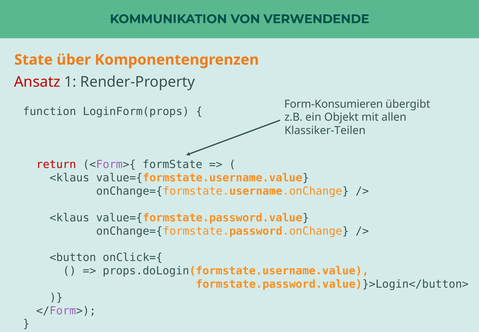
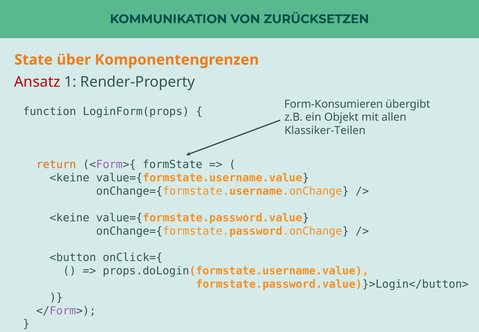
VERWENDENDE: VERWENDENDE -> ZURÜCKSETZEN (316, 19)
return colour: red -> orange (56, 164)
<klaus: <klaus -> <keine (70, 178)
<klaus: <klaus -> <keine (70, 217)
